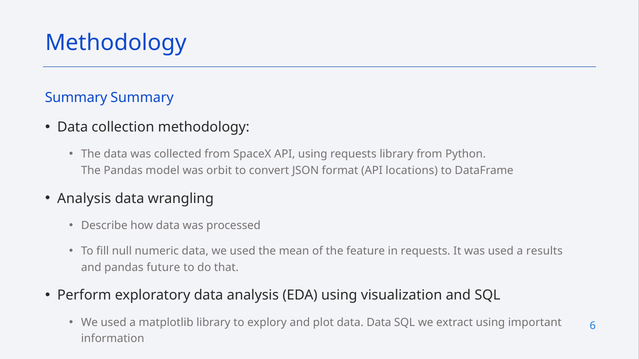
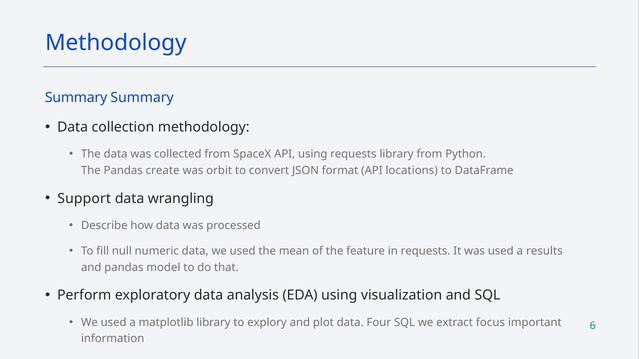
model: model -> create (163, 171)
Analysis: Analysis -> Support (84, 199)
future: future -> model (163, 268)
data Data: Data -> Four (379, 323)
extract using: using -> focus (490, 323)
